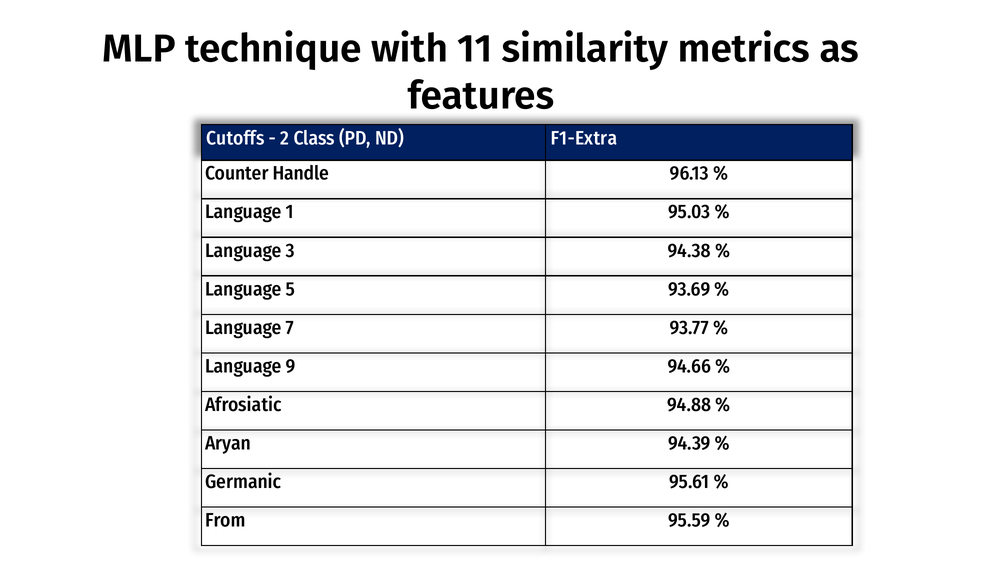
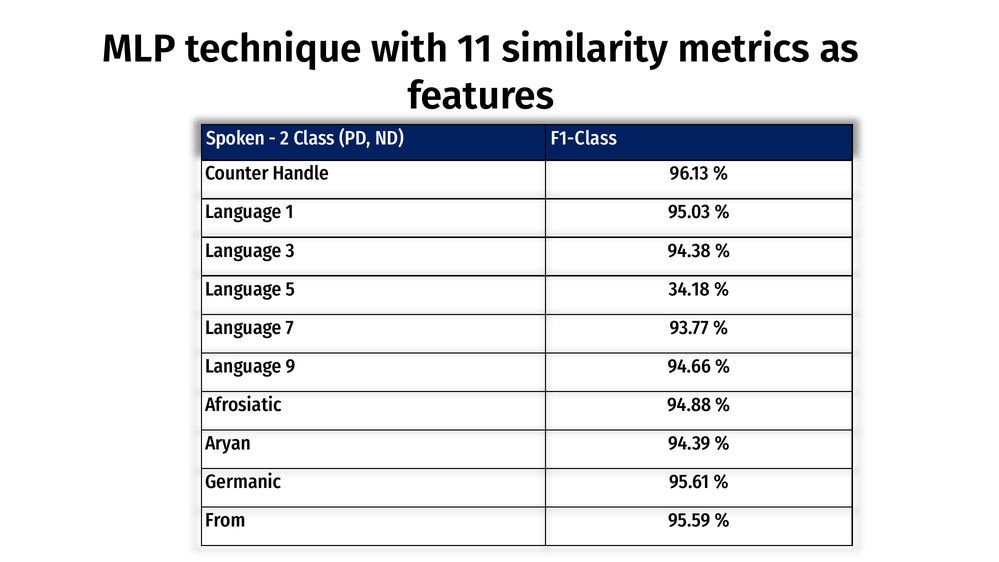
Cutoffs: Cutoffs -> Spoken (236, 139)
F1-Extra: F1-Extra -> F1-Class (584, 139)
93.69: 93.69 -> 34.18 (689, 289)
